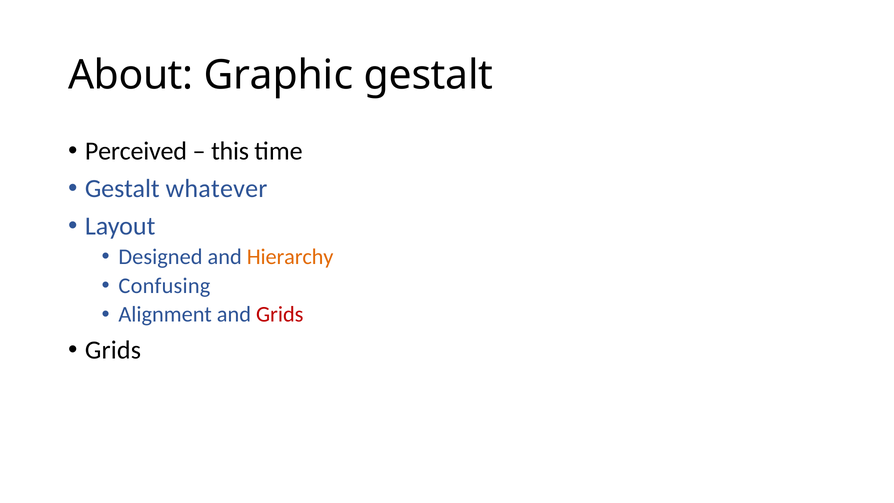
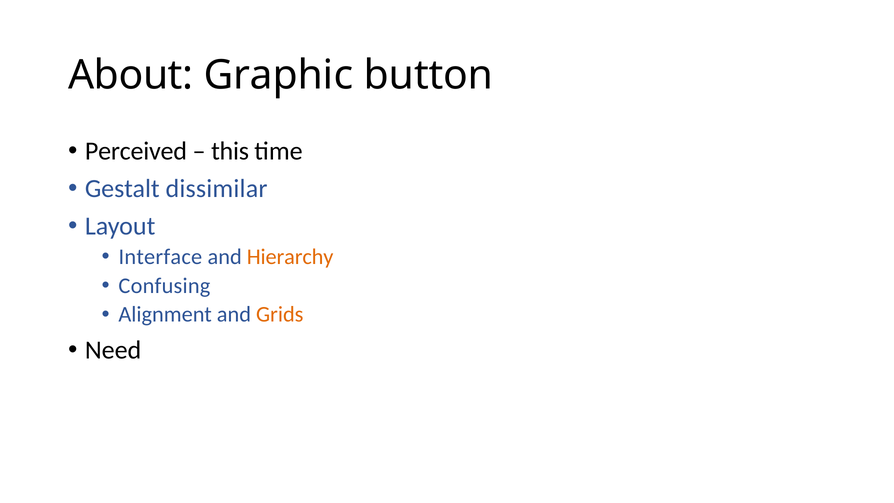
Graphic gestalt: gestalt -> button (429, 75)
whatever: whatever -> dissimilar (217, 189)
Designed: Designed -> Interface (160, 257)
Grids colour: red -> orange (280, 314)
Grids: Grids -> Need (113, 350)
